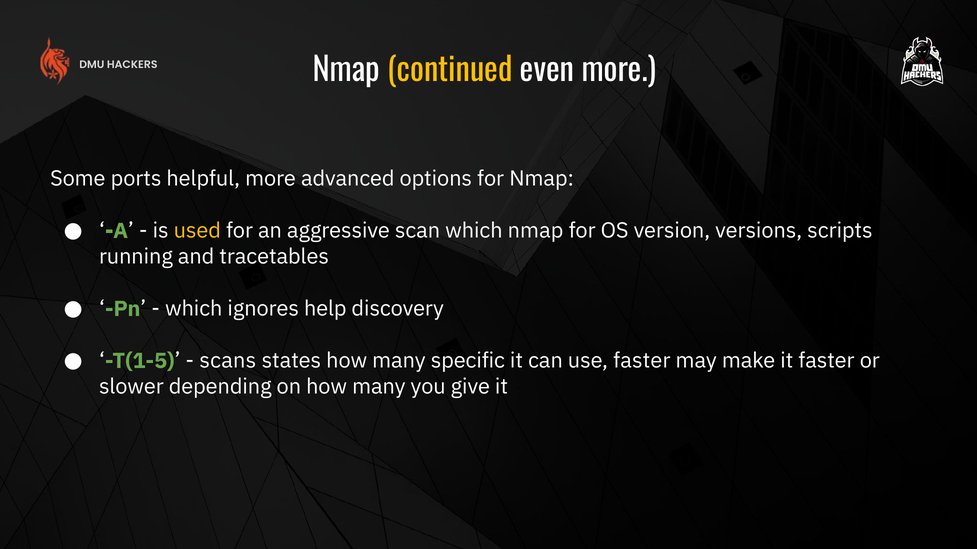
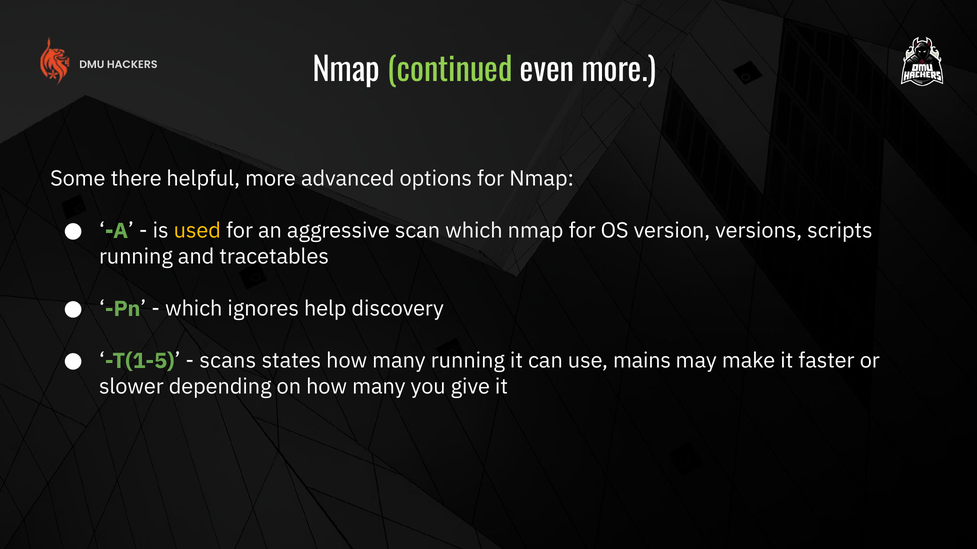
continued colour: yellow -> light green (450, 71)
ports: ports -> there (136, 179)
many specific: specific -> running (468, 361)
use faster: faster -> mains (642, 361)
